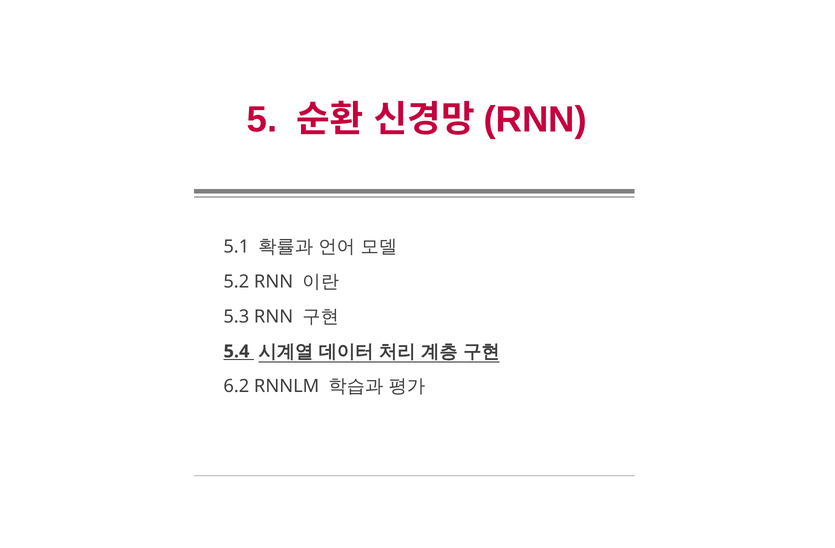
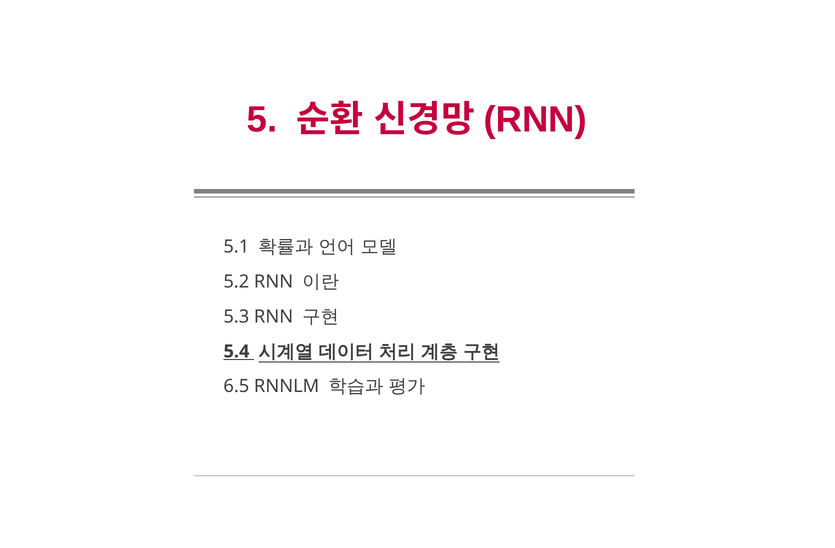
6.2: 6.2 -> 6.5 (236, 387)
